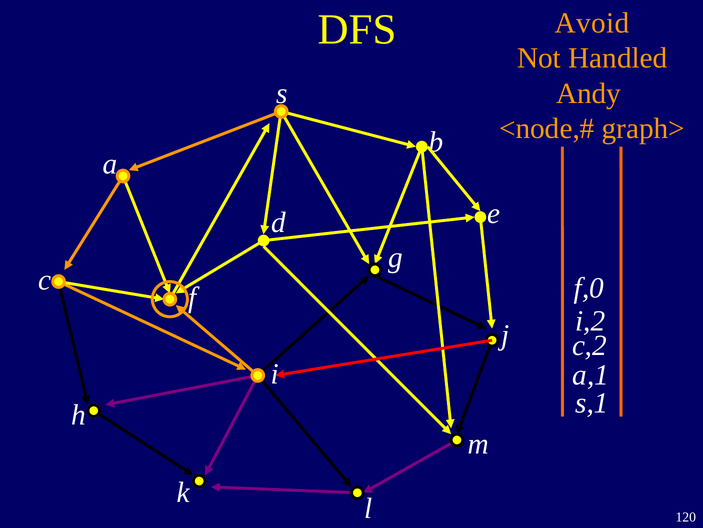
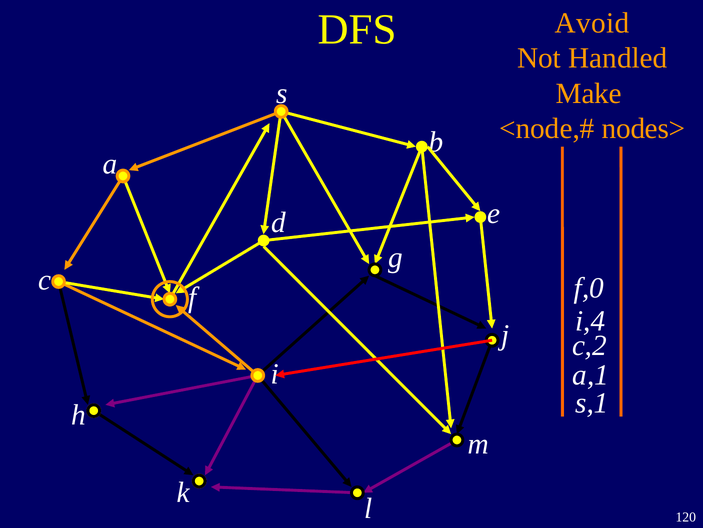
Andy: Andy -> Make (589, 93)
graph>: graph> -> nodes> (644, 129)
i,2: i,2 -> i,4 (590, 321)
